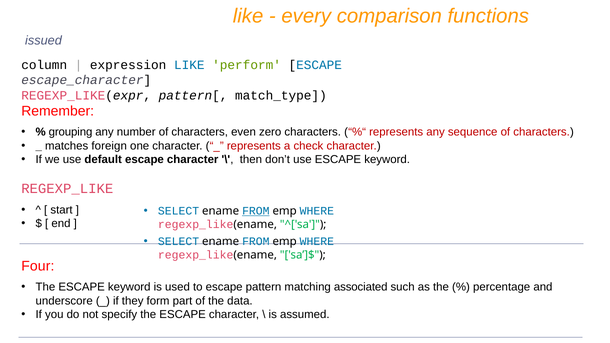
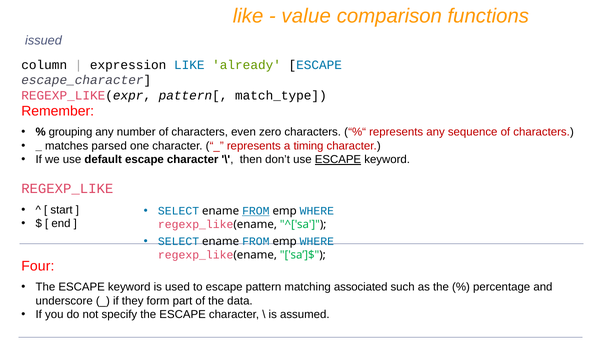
every: every -> value (306, 16)
perform: perform -> already (247, 65)
foreign: foreign -> parsed (109, 146)
check: check -> timing (308, 146)
ESCAPE underline: none -> present (338, 160)
